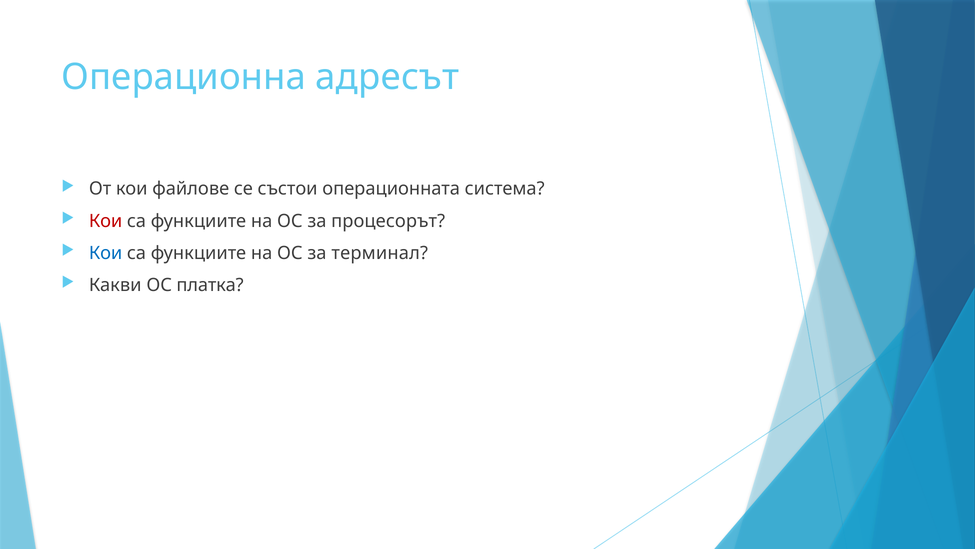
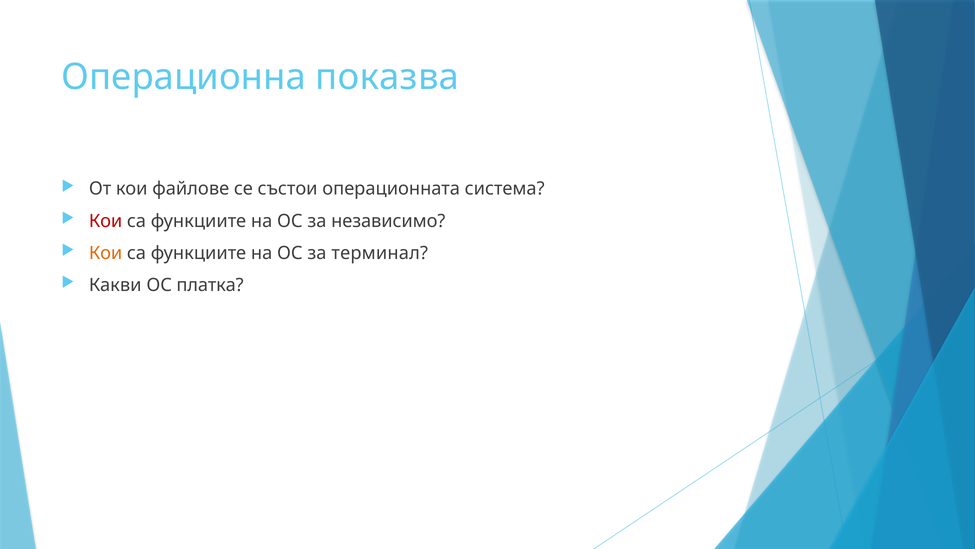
адресът: адресът -> показва (387, 77)
процесорът: процесорът -> независимо (388, 221)
Кои colour: blue -> orange (106, 253)
